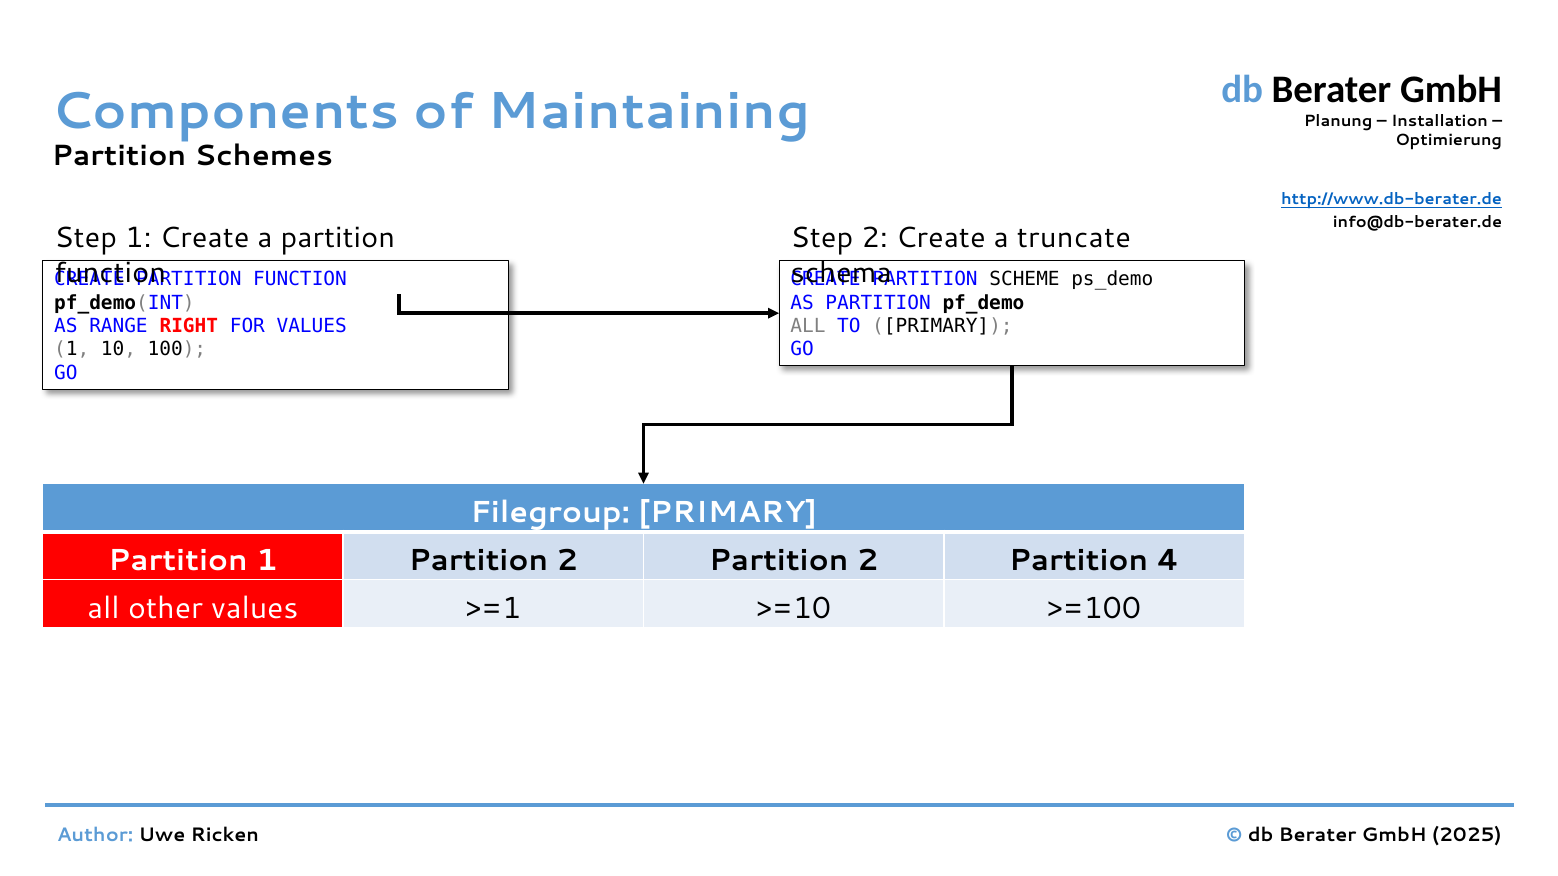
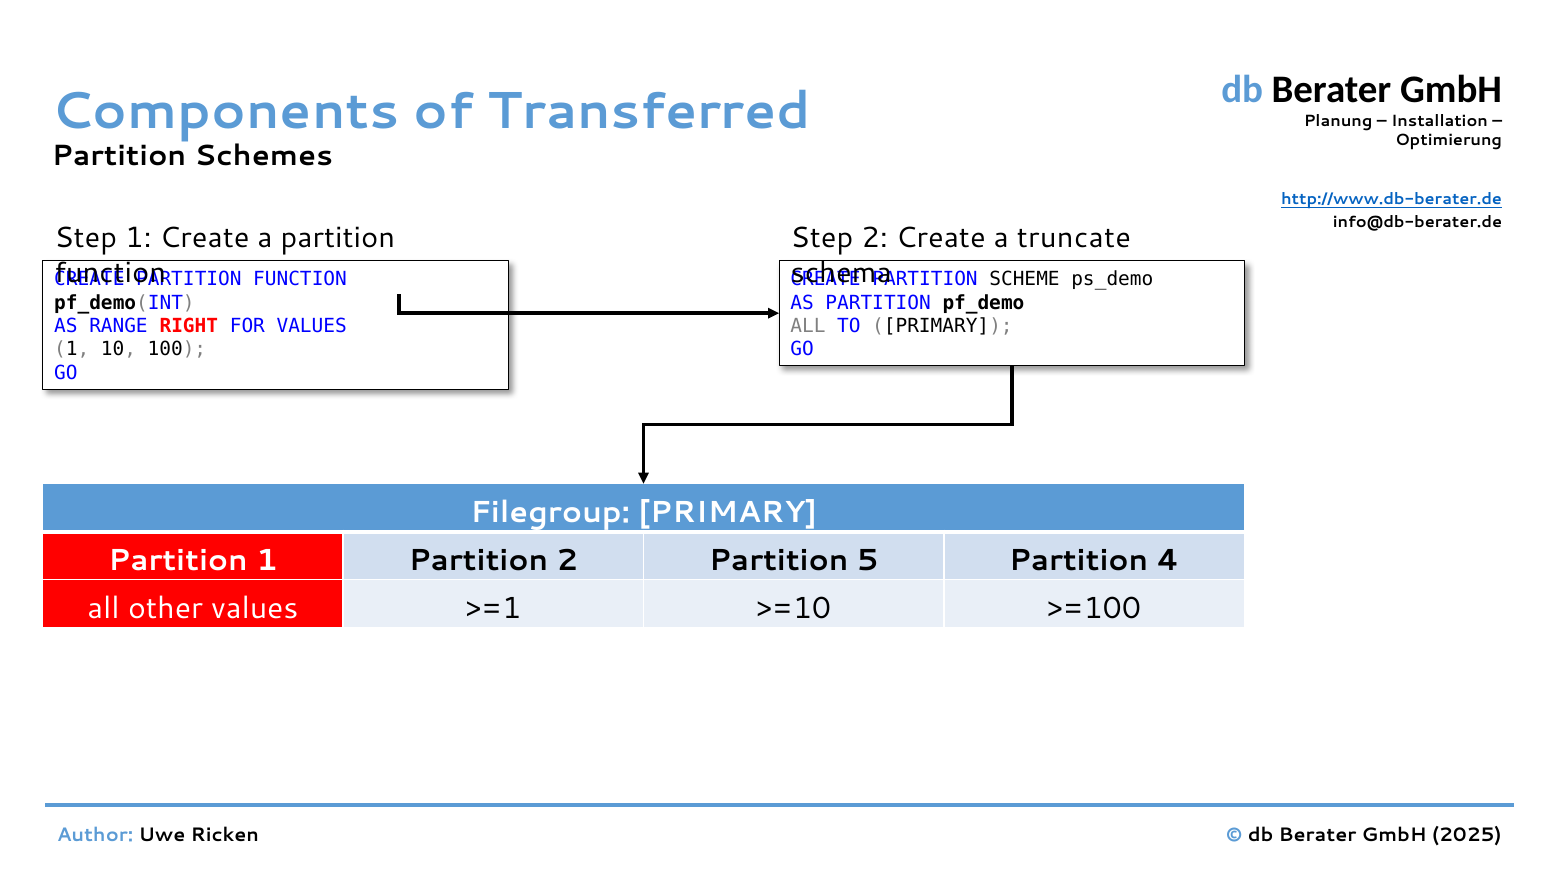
Maintaining: Maintaining -> Transferred (649, 112)
2 Partition 2: 2 -> 5 (868, 561)
